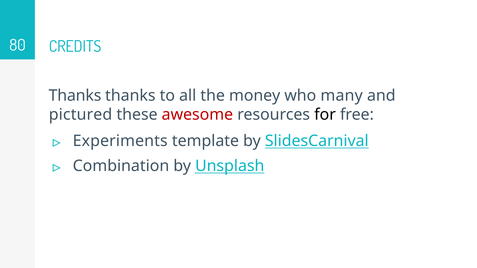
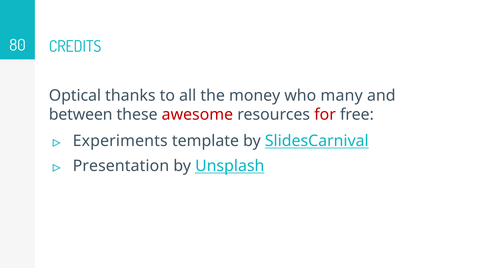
Thanks: Thanks -> Optical (75, 96)
pictured: pictured -> between (81, 115)
for colour: black -> red (325, 115)
Combination: Combination -> Presentation (121, 166)
